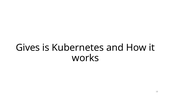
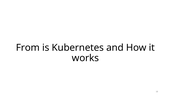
Gives: Gives -> From (28, 48)
